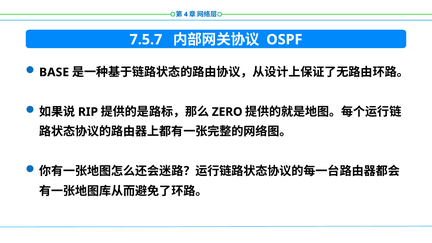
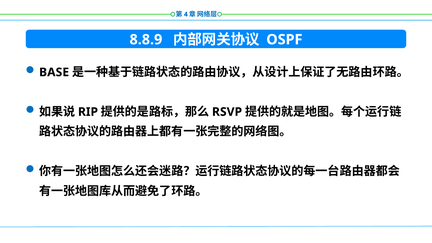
7.5.7: 7.5.7 -> 8.8.9 (146, 40)
ZERO: ZERO -> RSVP (227, 112)
